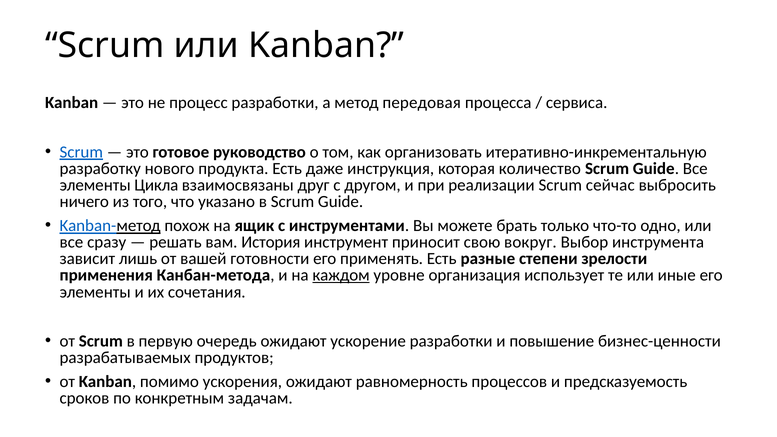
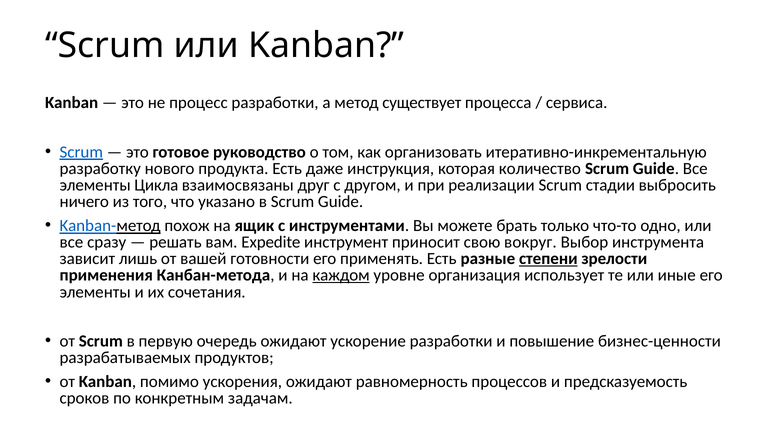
передовая: передовая -> существует (422, 102)
сейчас: сейчас -> стадии (610, 185)
История: История -> Expedite (271, 242)
степени underline: none -> present (548, 259)
